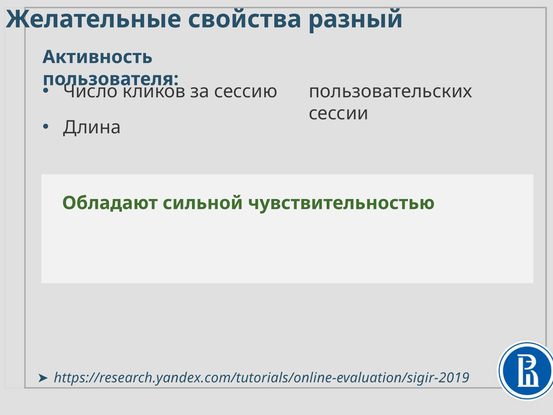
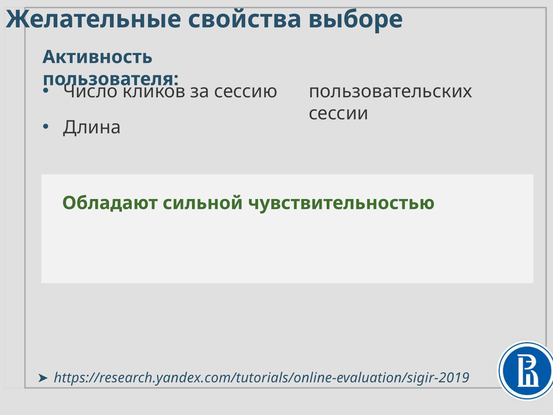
разный: разный -> выборе (356, 19)
